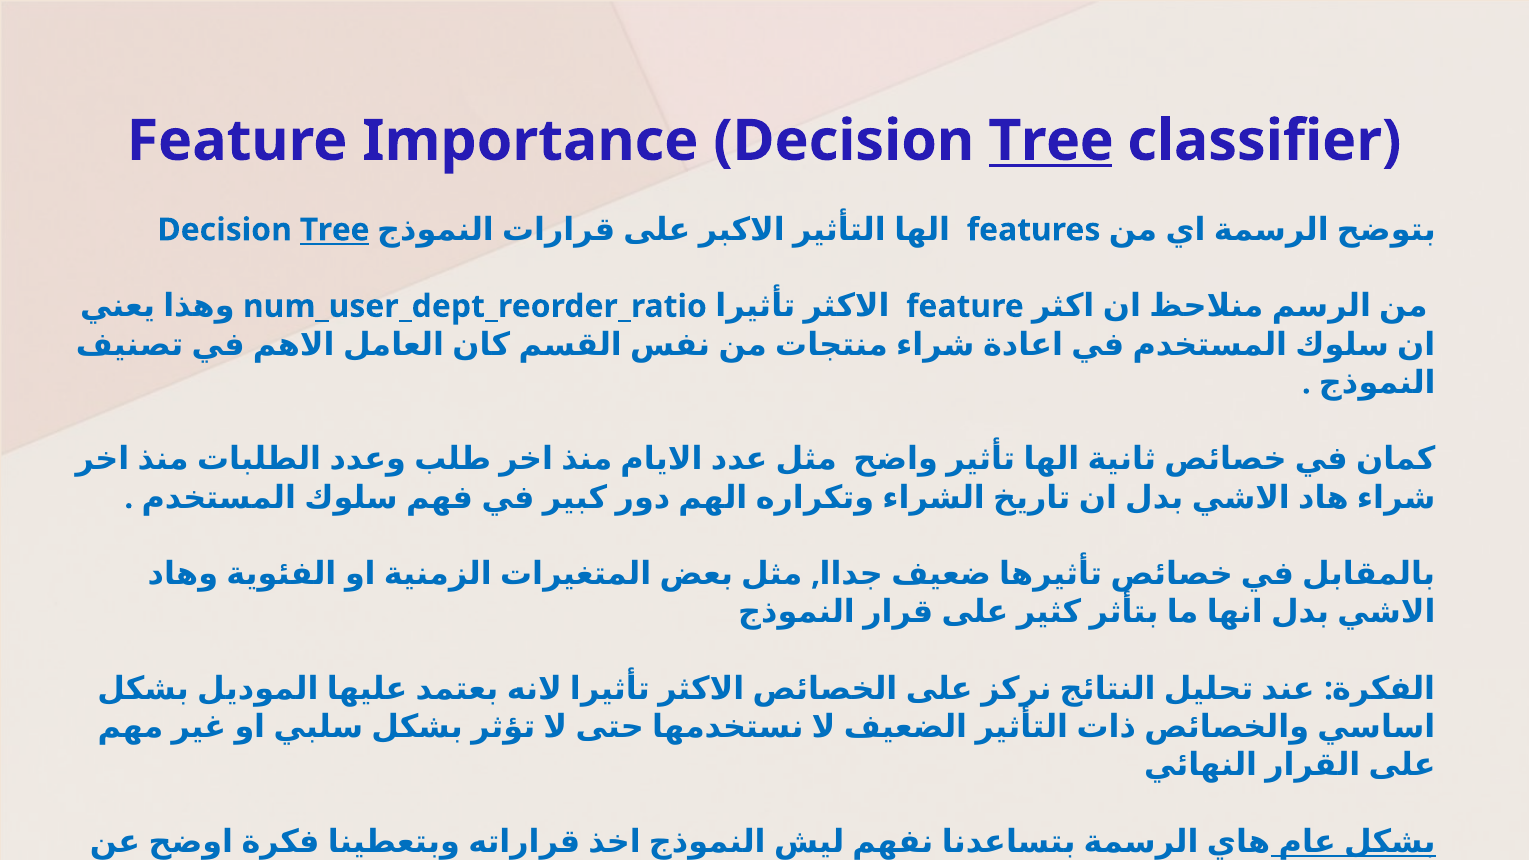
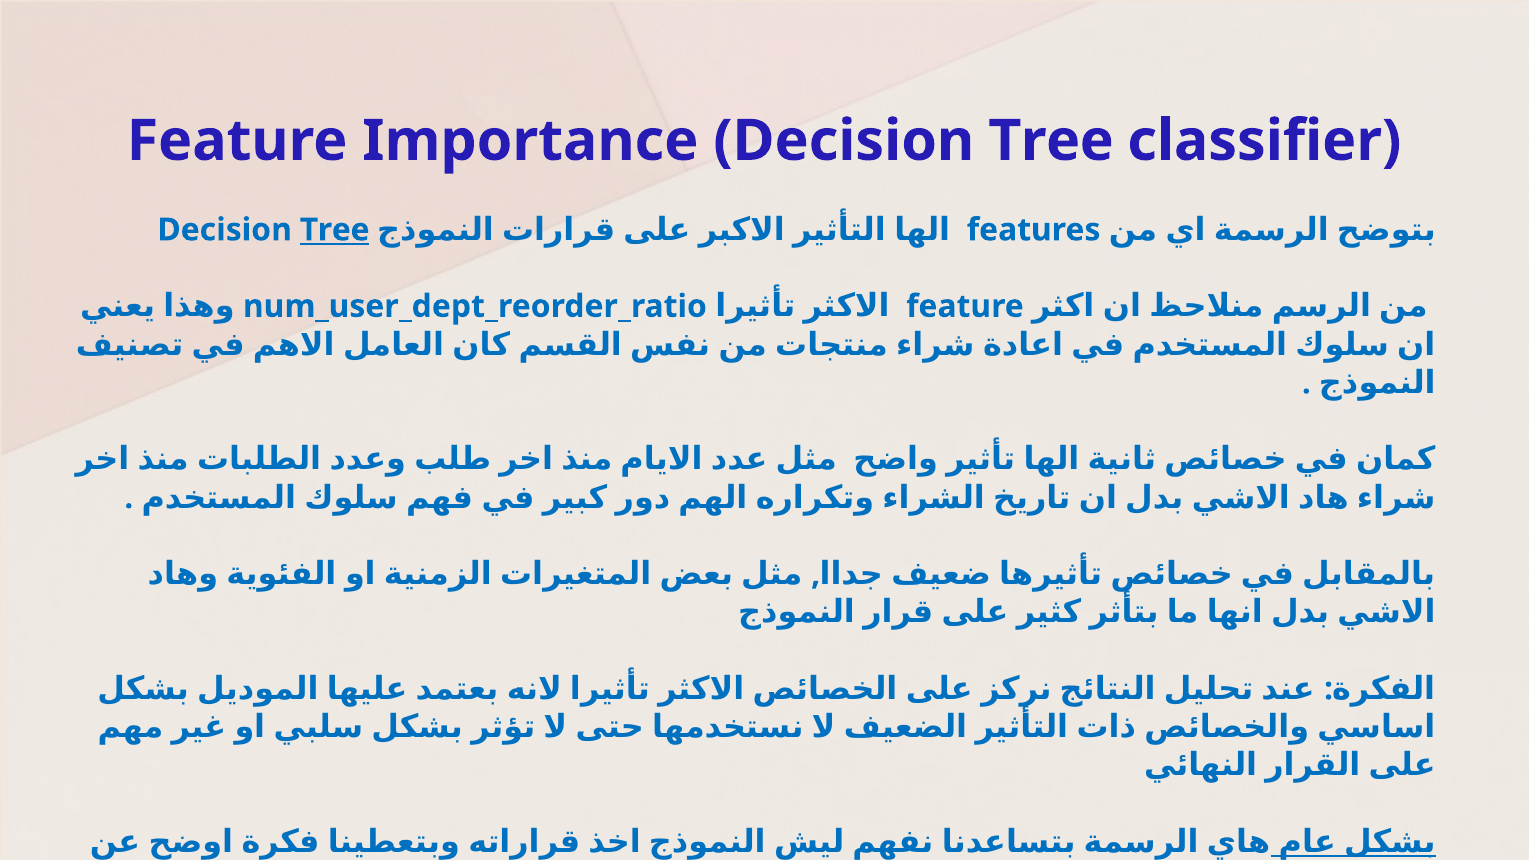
Tree underline: present -> none (1051, 141)
